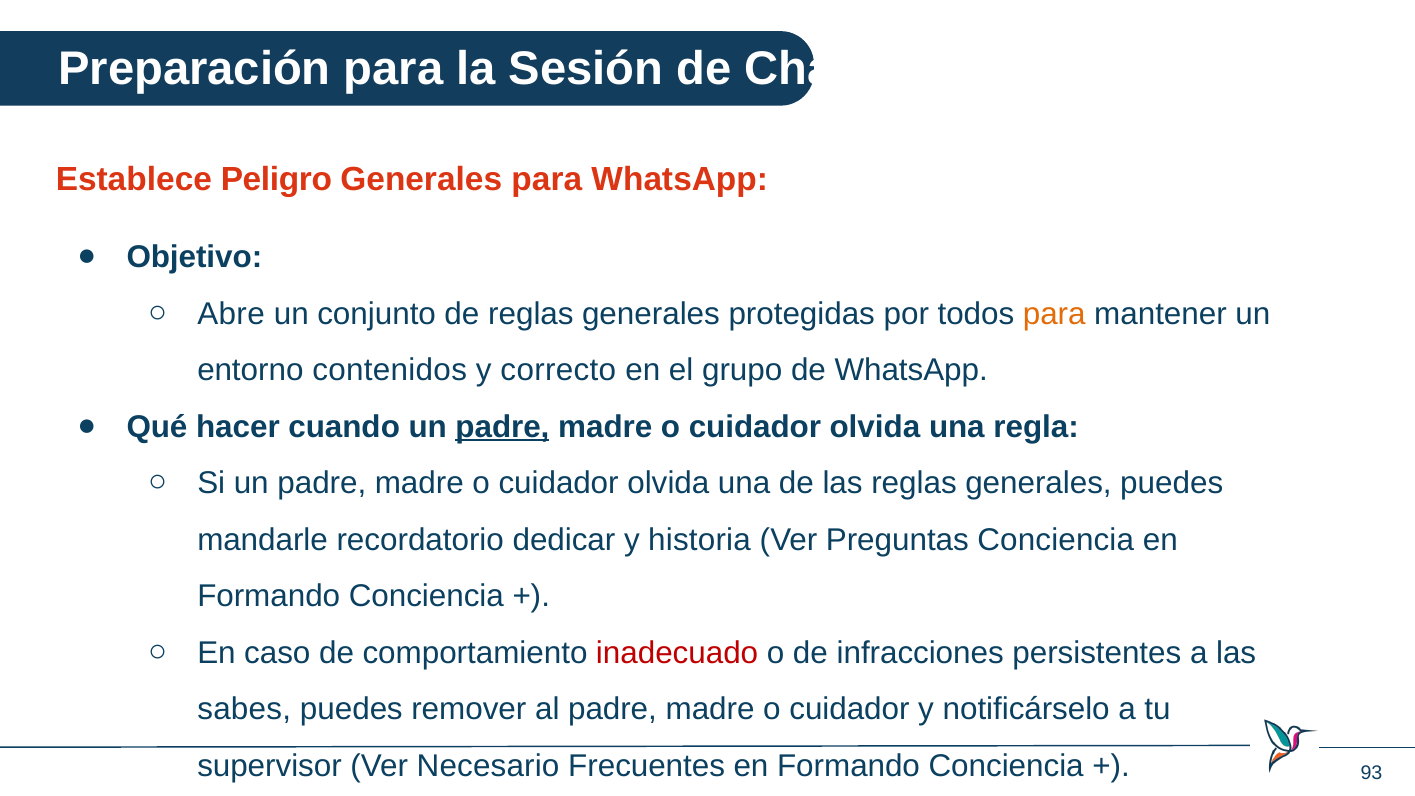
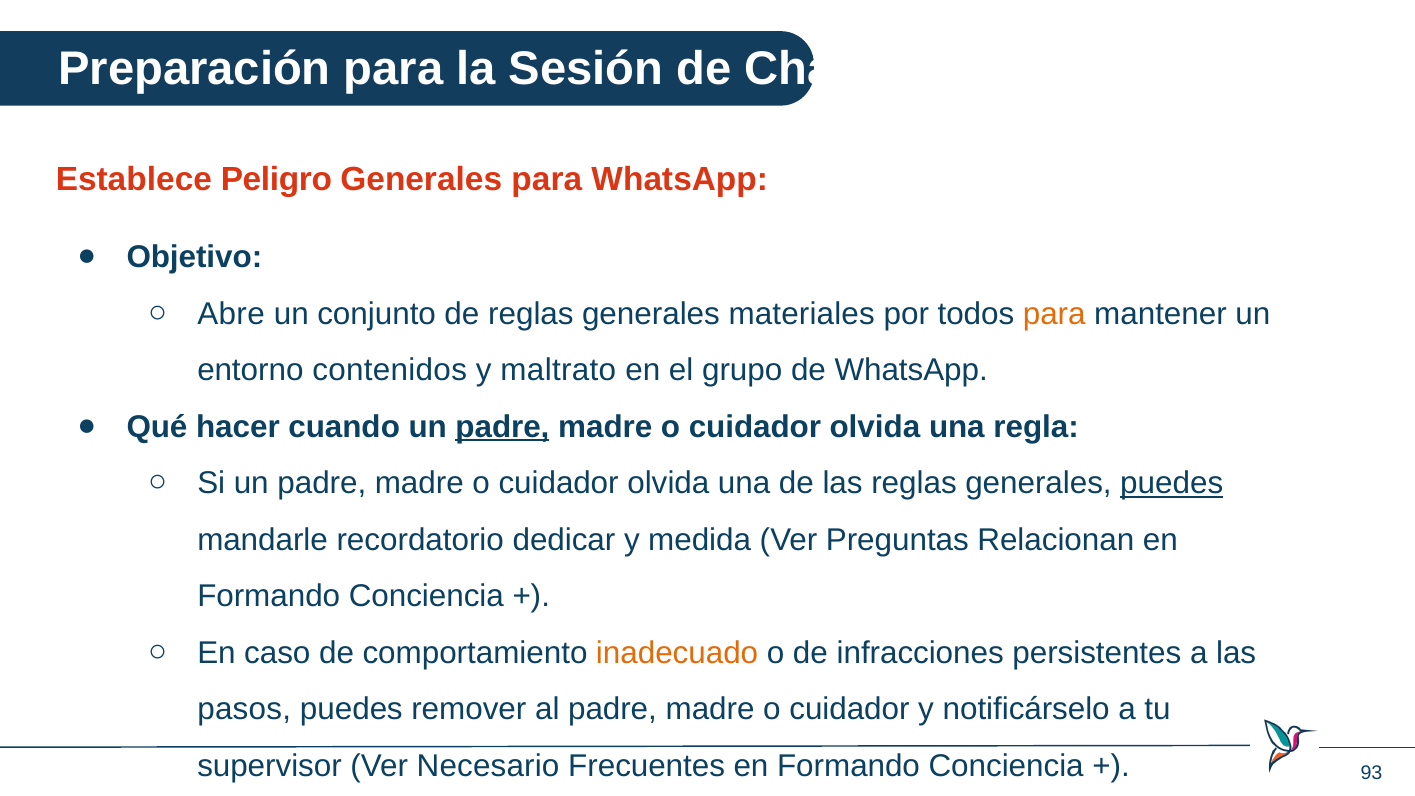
protegidas: protegidas -> materiales (802, 314)
correcto: correcto -> maltrato (558, 370)
puedes underline: none -> present (1172, 483)
historia: historia -> medida (700, 540)
Preguntas Conciencia: Conciencia -> Relacionan (1056, 540)
inadecuado colour: red -> orange (677, 653)
sabes: sabes -> pasos (244, 709)
